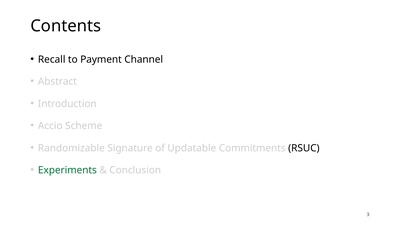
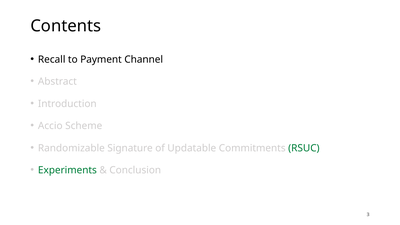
RSUC colour: black -> green (304, 148)
